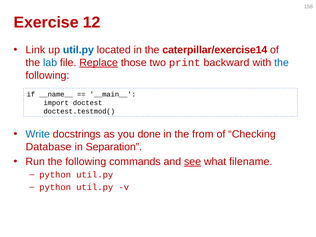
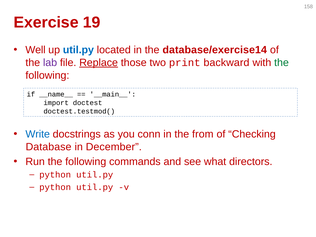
12: 12 -> 19 (92, 22)
Link: Link -> Well (35, 50)
caterpillar/exercise14: caterpillar/exercise14 -> database/exercise14 (215, 50)
lab colour: blue -> purple (50, 63)
the colour: blue -> green (282, 63)
done: done -> conn (149, 134)
Separation: Separation -> December (114, 147)
see underline: present -> none (193, 162)
filename: filename -> directors (251, 162)
